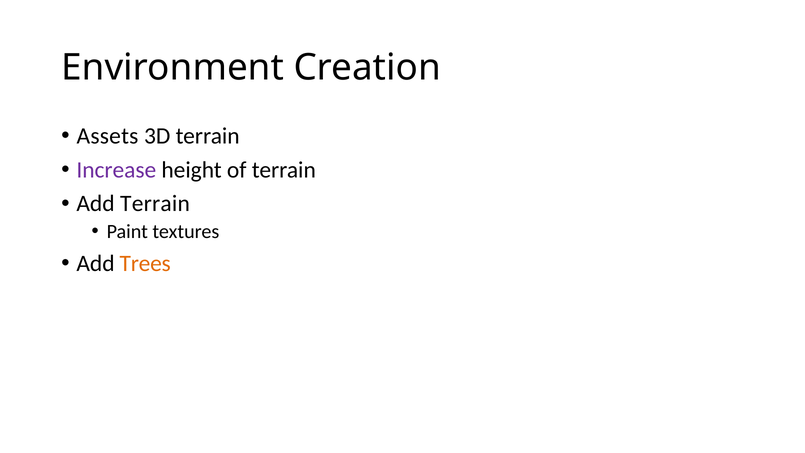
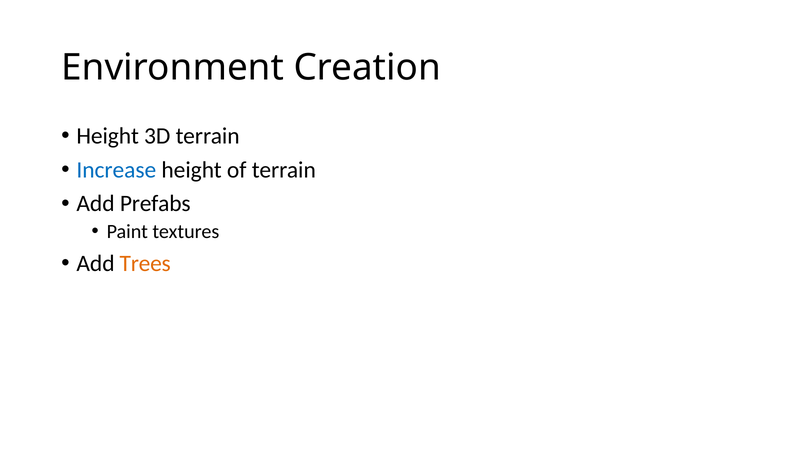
Assets: Assets -> Height (108, 136)
Increase colour: purple -> blue (116, 170)
Add Terrain: Terrain -> Prefabs (155, 204)
